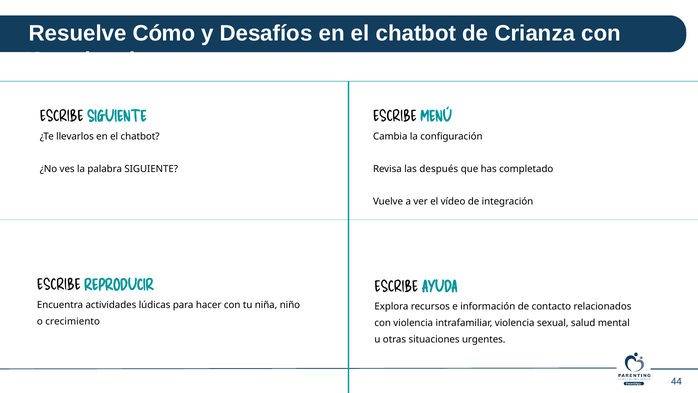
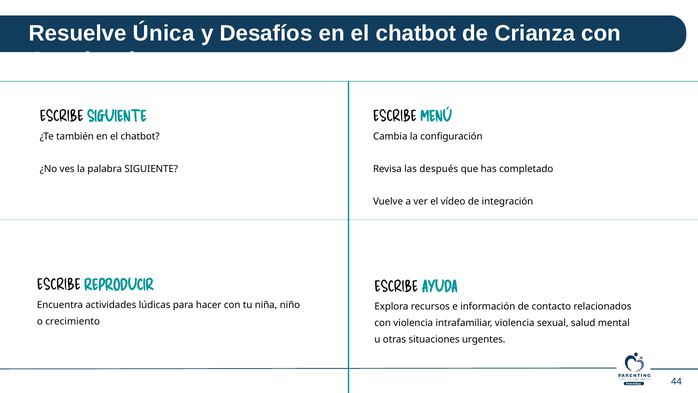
Cómo: Cómo -> Única (164, 33)
llevarlos: llevarlos -> también (75, 136)
